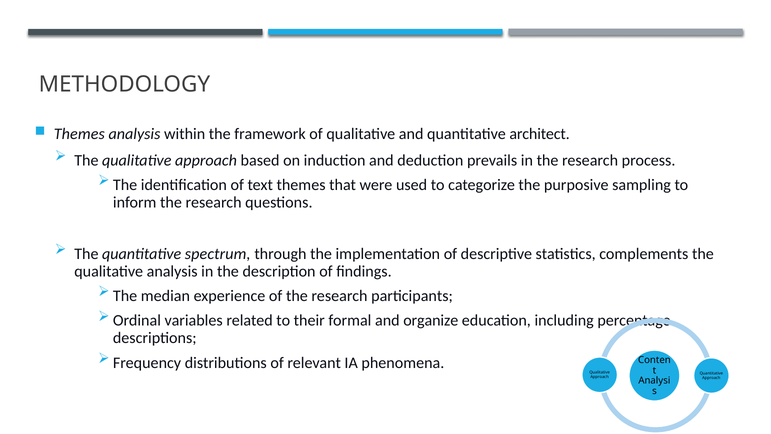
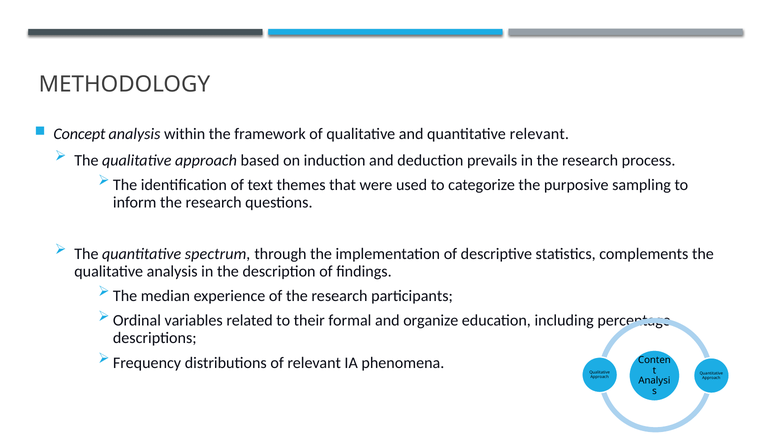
Themes: Themes -> Concept (79, 134)
quantitative architect: architect -> relevant (539, 134)
